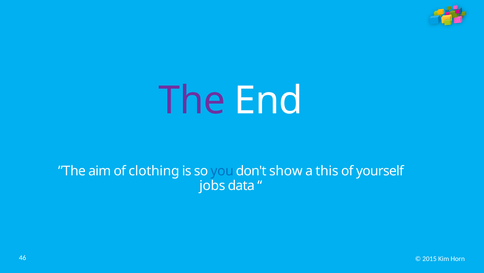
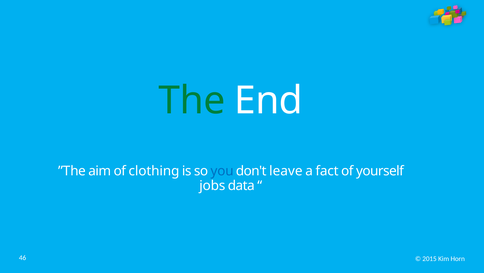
The colour: purple -> green (192, 100)
show: show -> leave (286, 171)
this: this -> fact (327, 171)
